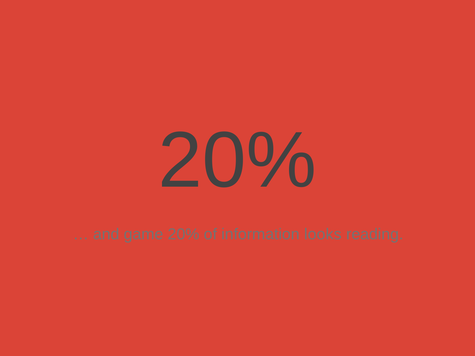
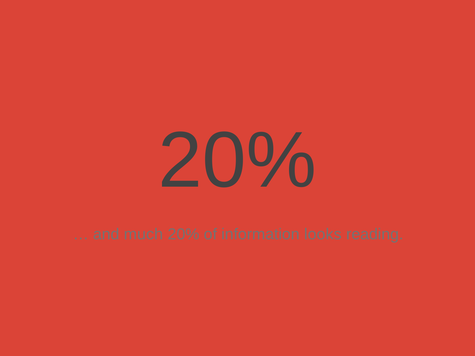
game: game -> much (143, 234)
